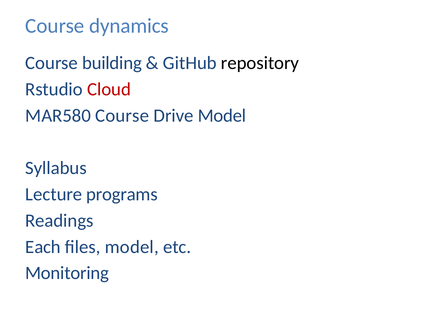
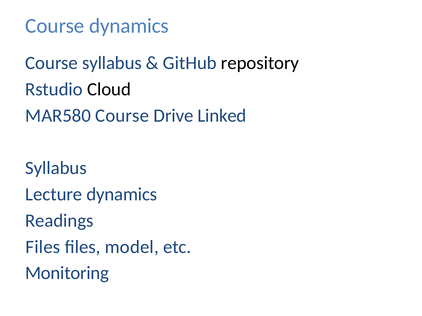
Course building: building -> syllabus (112, 63)
Cloud colour: red -> black (109, 90)
Drive Model: Model -> Linked (222, 116)
Lecture programs: programs -> dynamics (122, 195)
Each: Each -> Files (43, 247)
